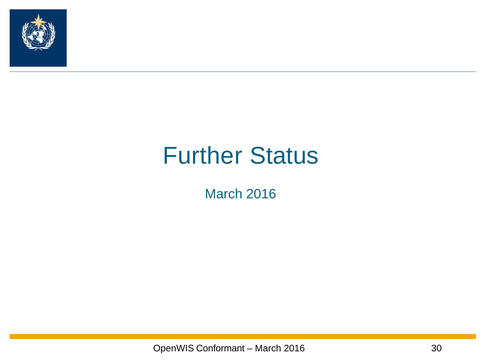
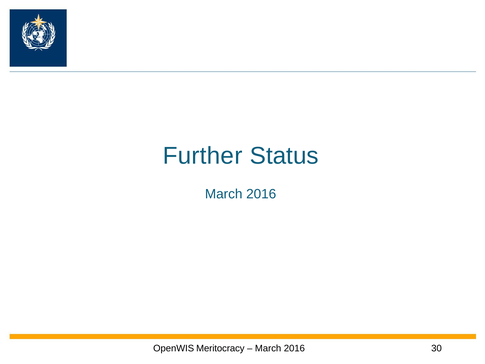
Conformant: Conformant -> Meritocracy (220, 348)
